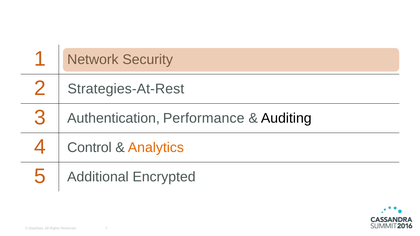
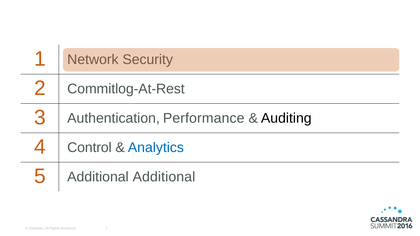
Strategies-At-Rest: Strategies-At-Rest -> Commitlog-At-Rest (126, 89)
Analytics colour: orange -> blue (156, 148)
Additional Encrypted: Encrypted -> Additional (164, 177)
